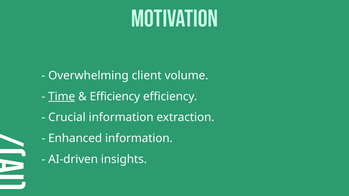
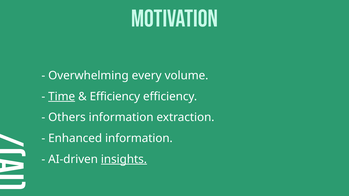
client: client -> every (147, 76)
Crucial: Crucial -> Others (67, 118)
insights underline: none -> present (124, 159)
